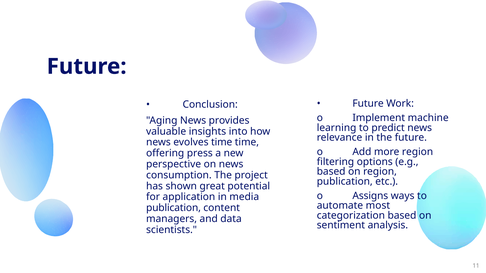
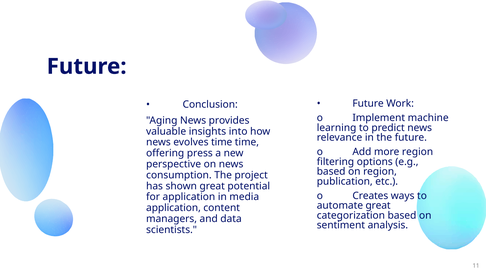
Assigns: Assigns -> Creates (370, 196)
automate most: most -> great (378, 206)
publication: publication -> application (173, 208)
